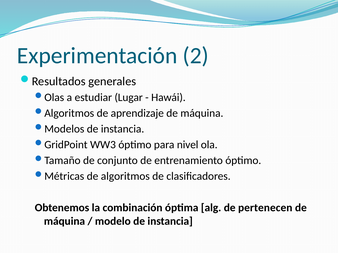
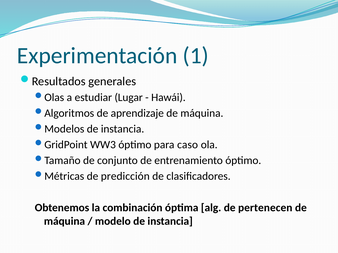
2: 2 -> 1 (196, 56)
nivel: nivel -> caso (188, 145)
algoritmos: algoritmos -> predicción (125, 177)
